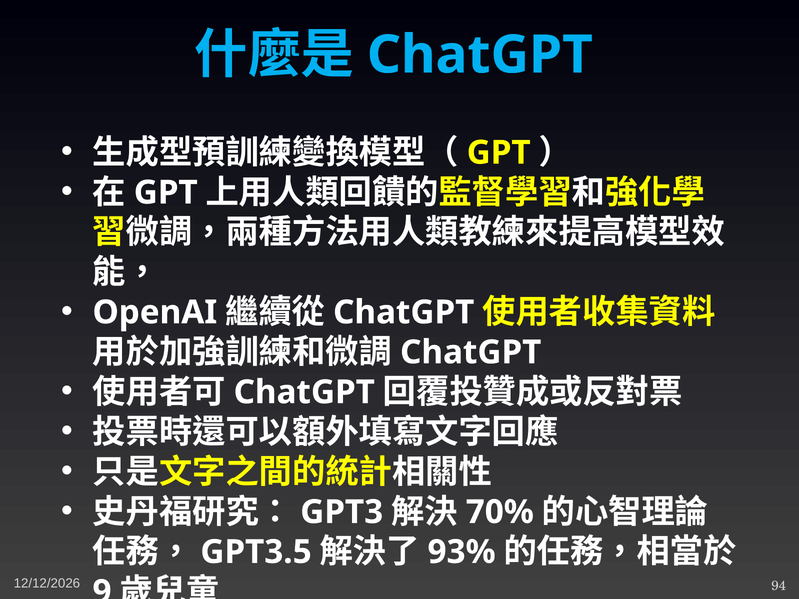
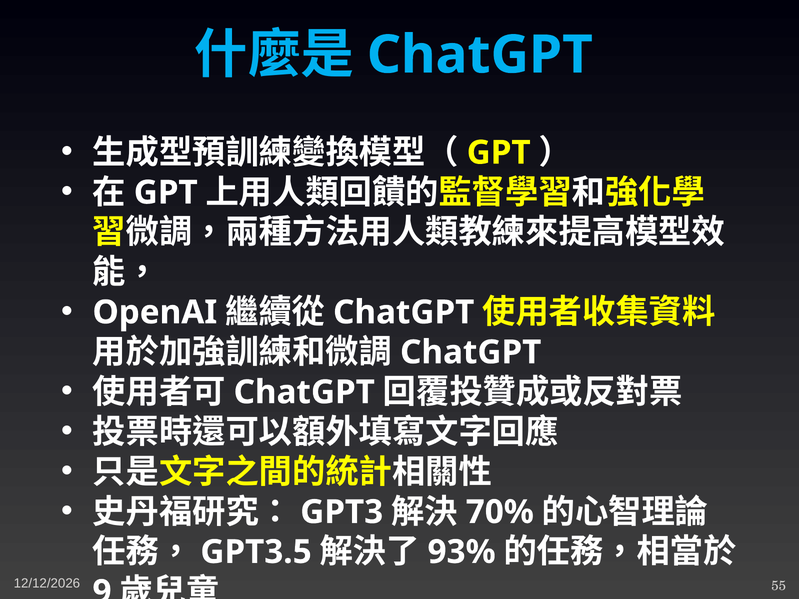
94: 94 -> 55 (779, 586)
